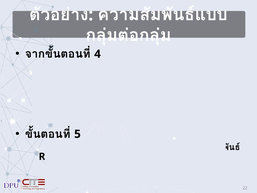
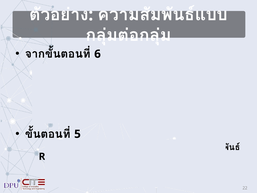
4: 4 -> 6 (98, 54)
